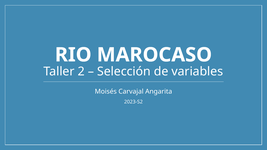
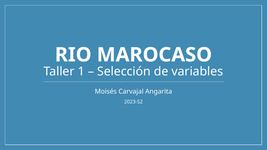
2: 2 -> 1 (81, 72)
